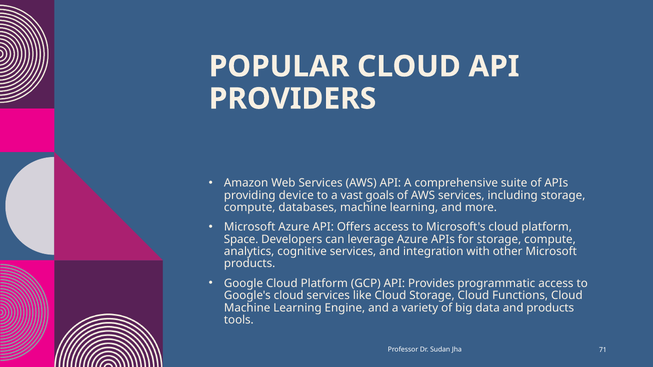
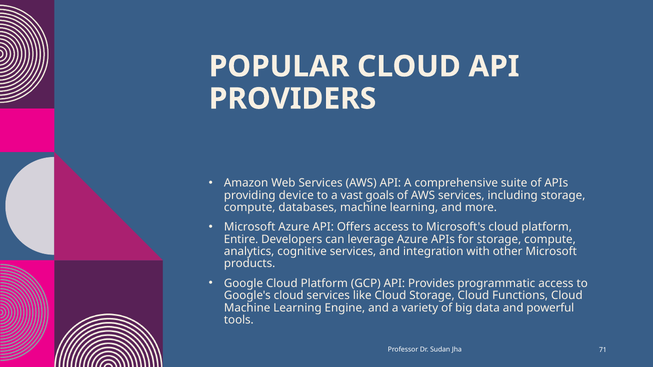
Space: Space -> Entire (241, 239)
and products: products -> powerful (550, 308)
